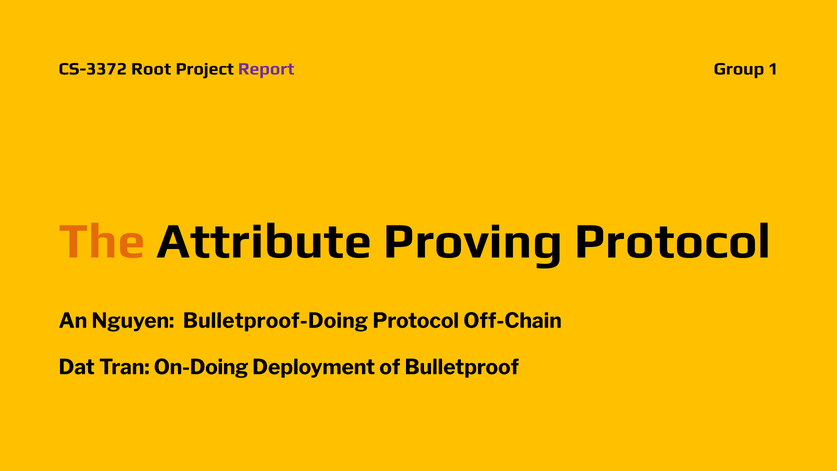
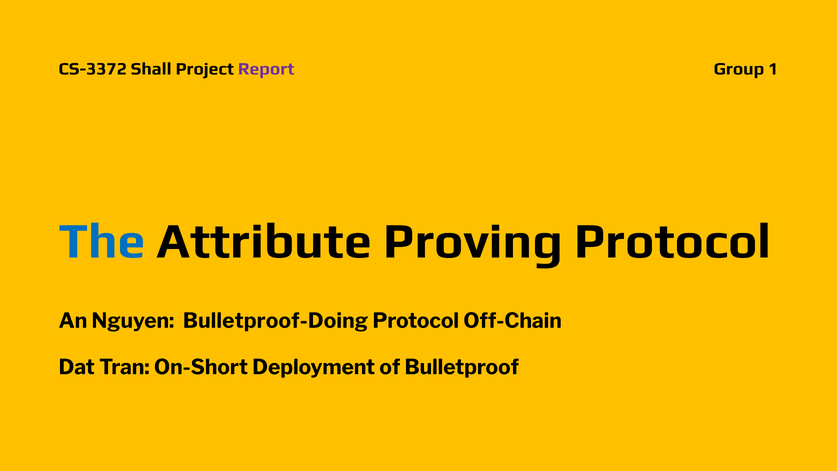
Root: Root -> Shall (151, 69)
The colour: orange -> blue (102, 241)
On-Doing: On-Doing -> On-Short (201, 367)
